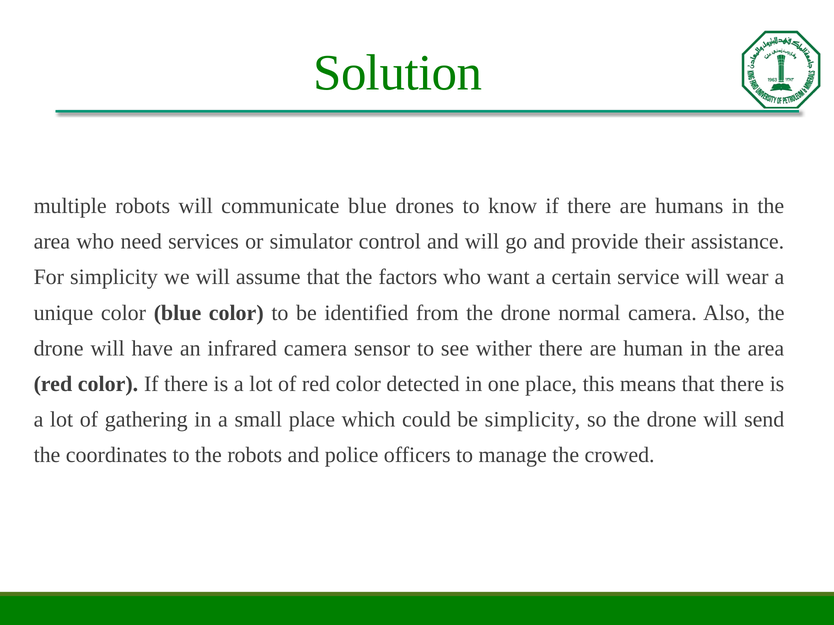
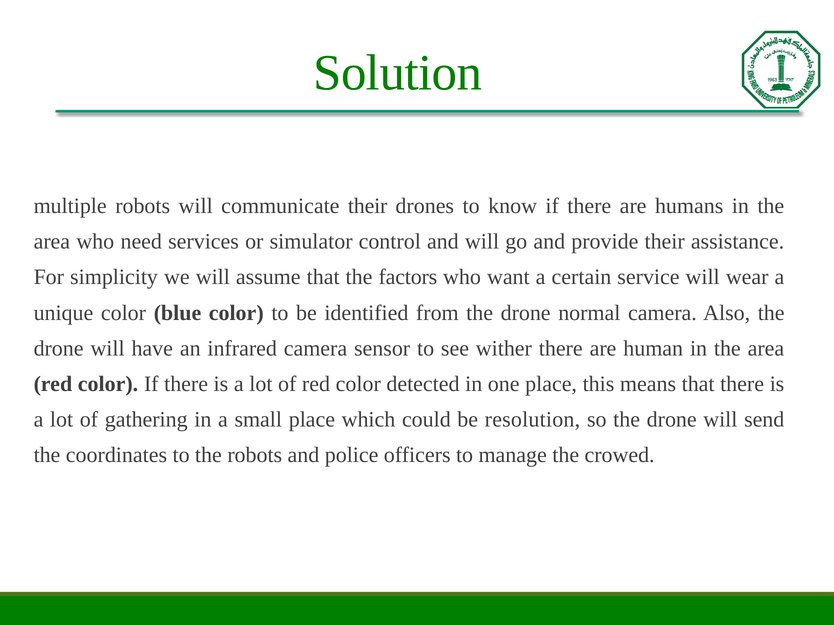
communicate blue: blue -> their (368, 206)
be simplicity: simplicity -> resolution (532, 420)
